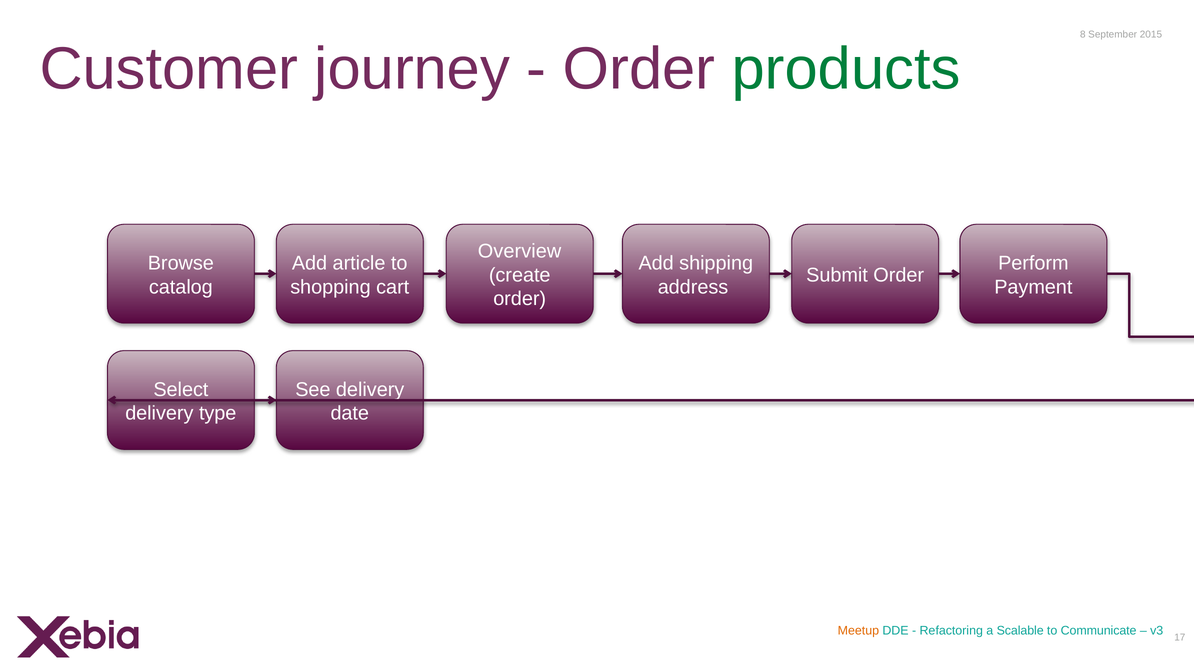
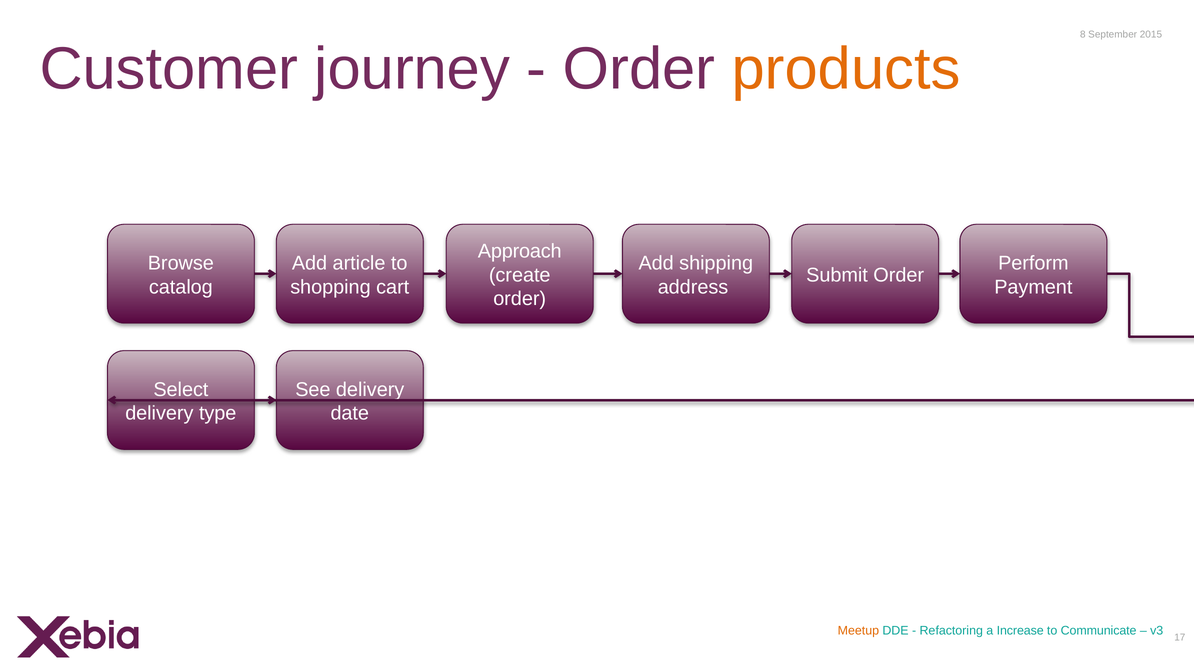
products colour: green -> orange (846, 69)
Overview: Overview -> Approach (520, 251)
Scalable: Scalable -> Increase (1020, 631)
